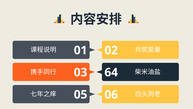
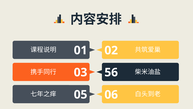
64: 64 -> 56 (111, 72)
